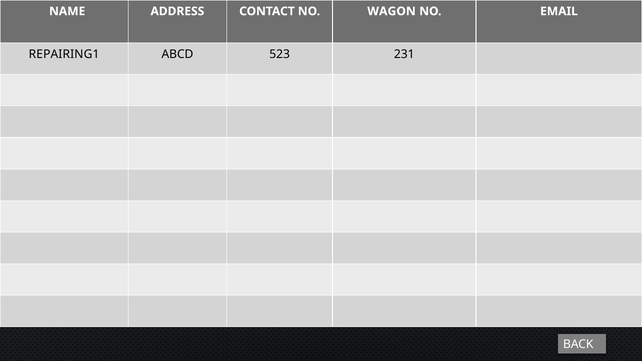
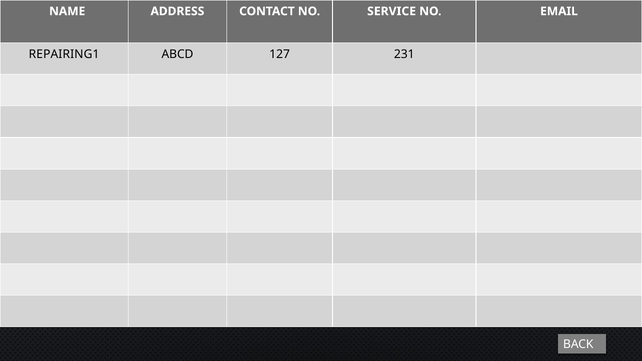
WAGON: WAGON -> SERVICE (392, 11)
523: 523 -> 127 (280, 54)
